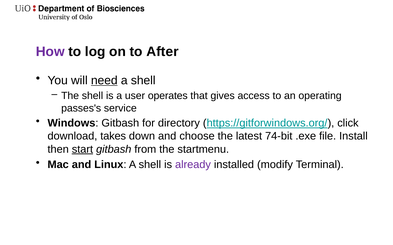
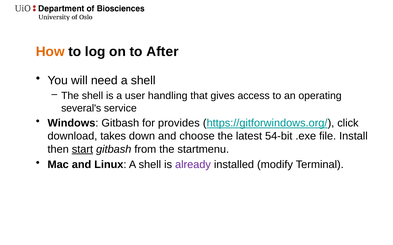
How colour: purple -> orange (50, 52)
need underline: present -> none (104, 81)
operates: operates -> handling (168, 96)
passes's: passes's -> several's (81, 108)
directory: directory -> provides (179, 123)
74-bit: 74-bit -> 54-bit (279, 136)
